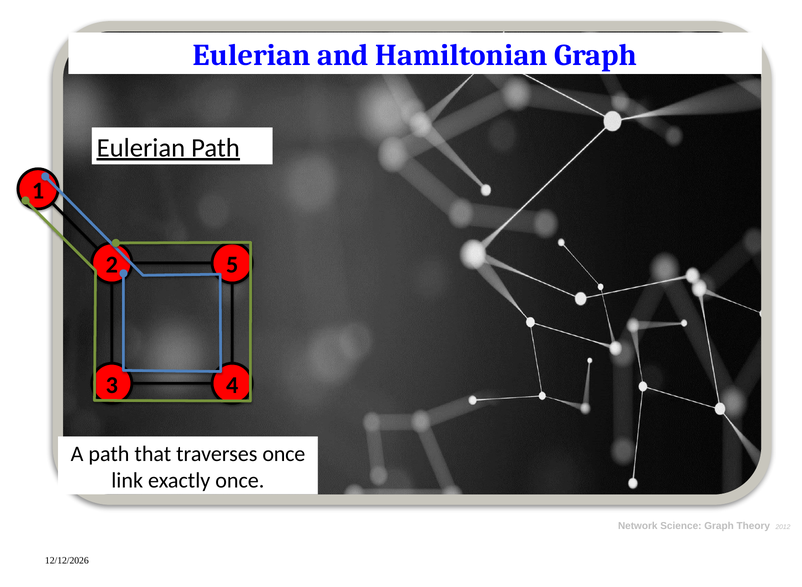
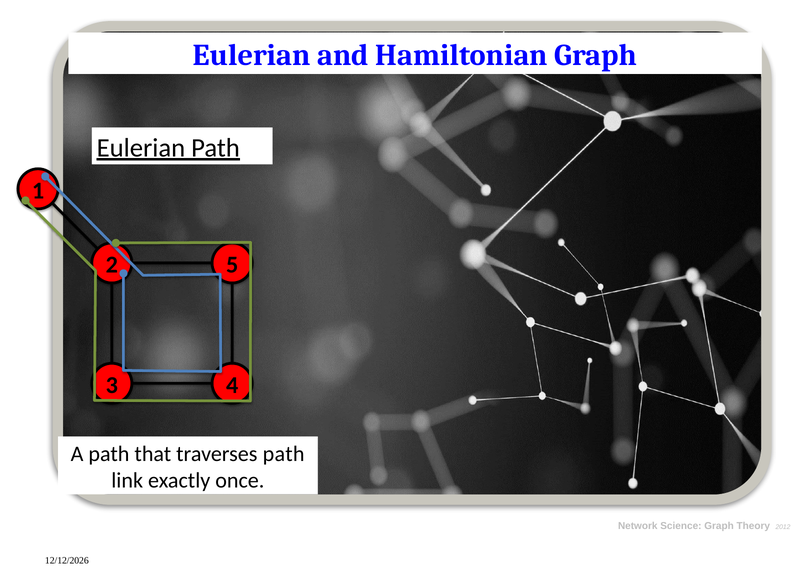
traverses once: once -> path (284, 454)
